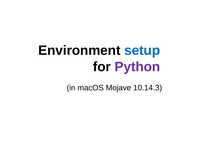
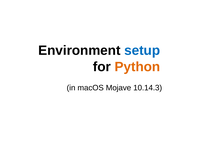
Python colour: purple -> orange (137, 67)
